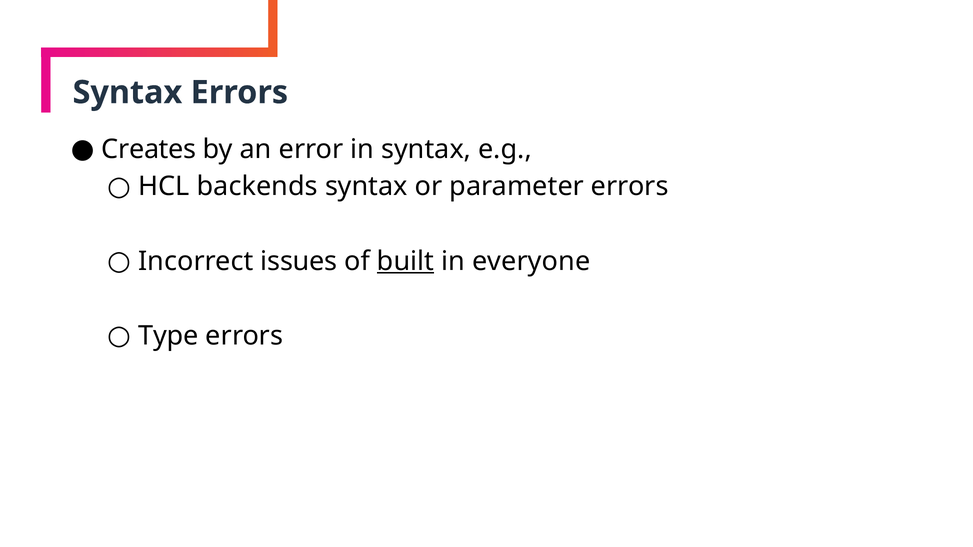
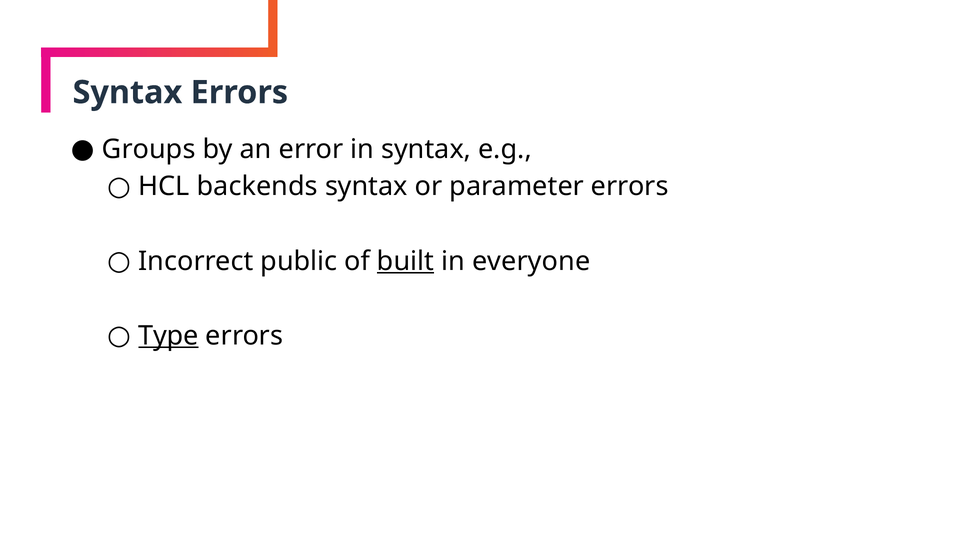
Creates: Creates -> Groups (149, 149)
issues: issues -> public (299, 261)
Type underline: none -> present (168, 336)
